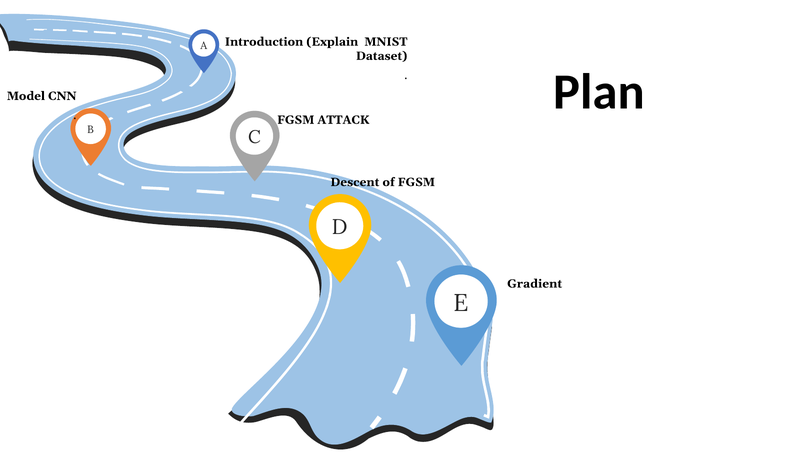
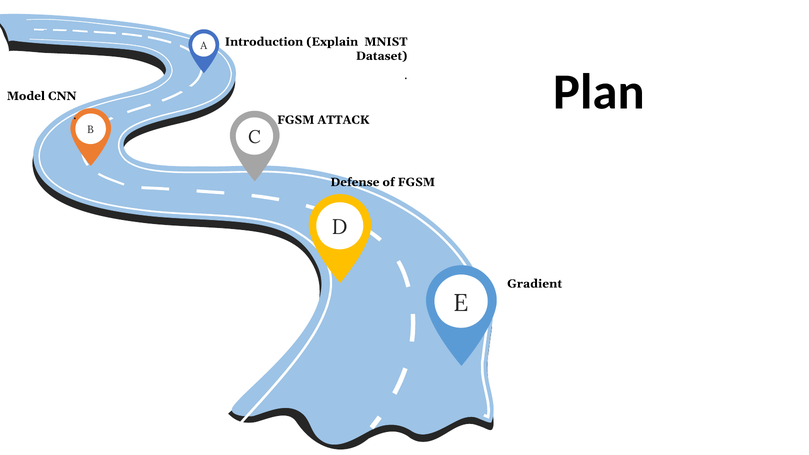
Descent: Descent -> Defense (355, 182)
